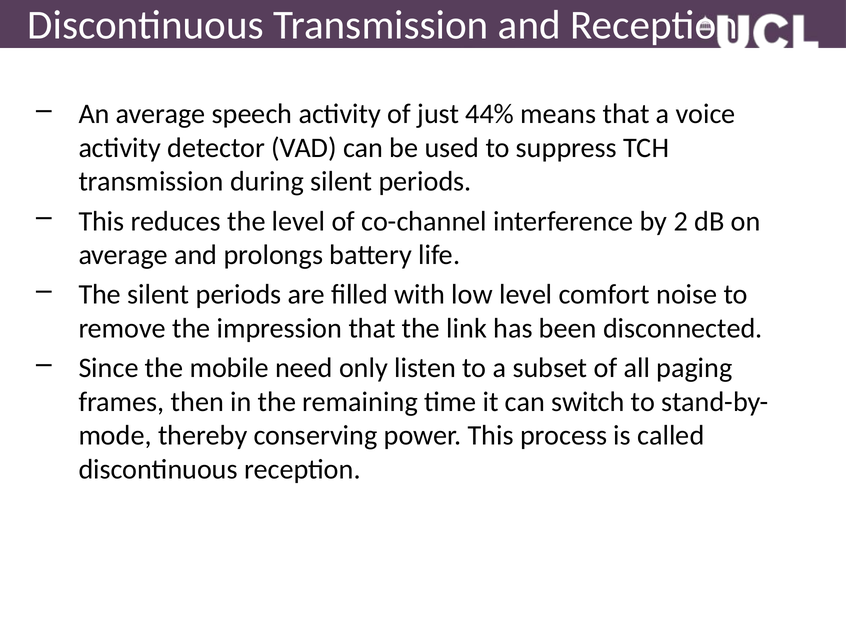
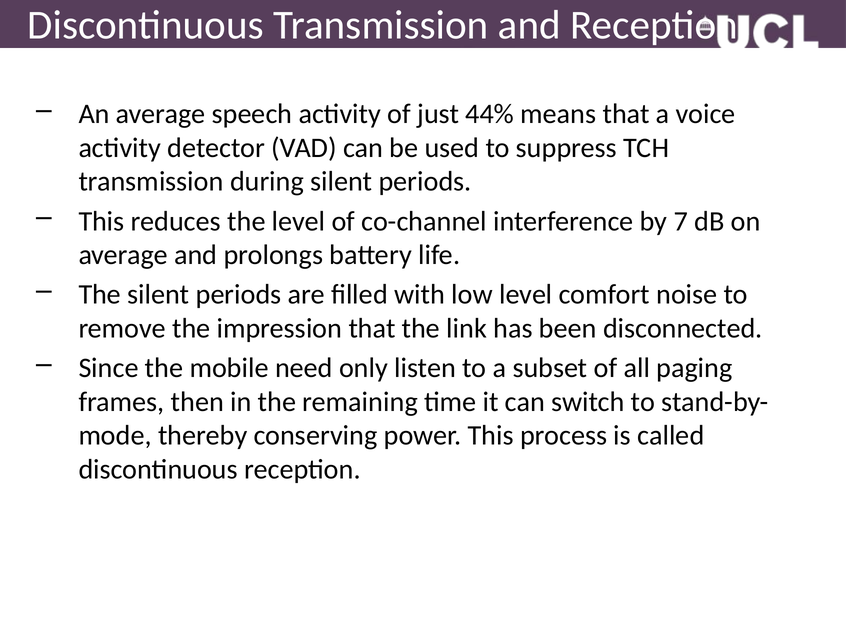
2: 2 -> 7 (681, 221)
